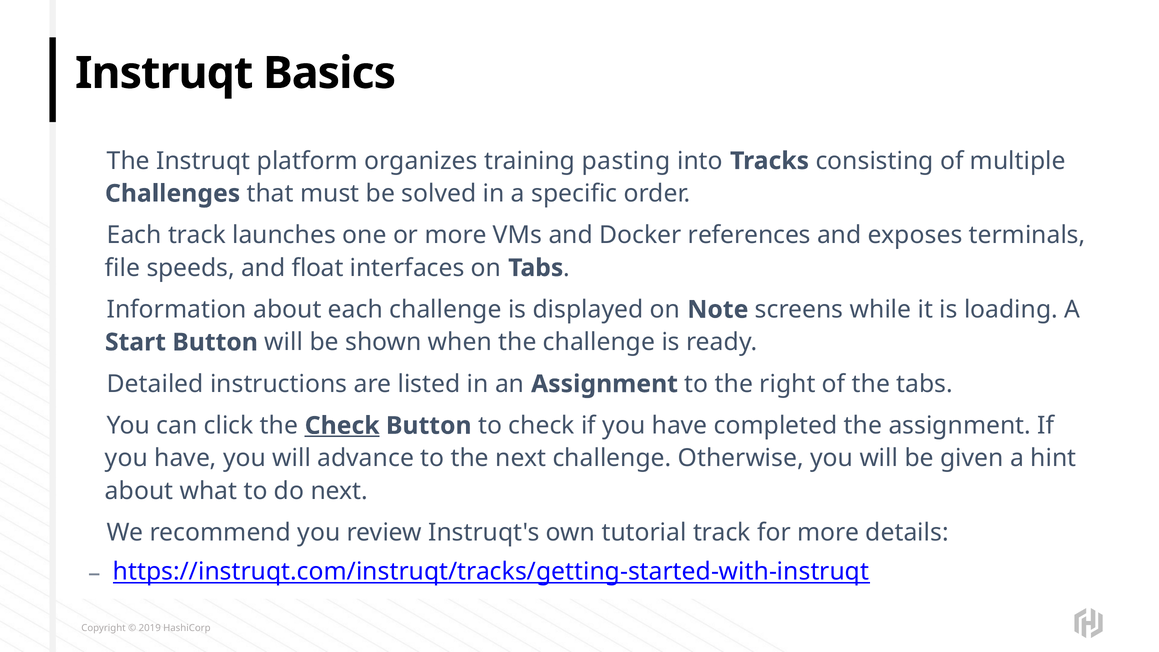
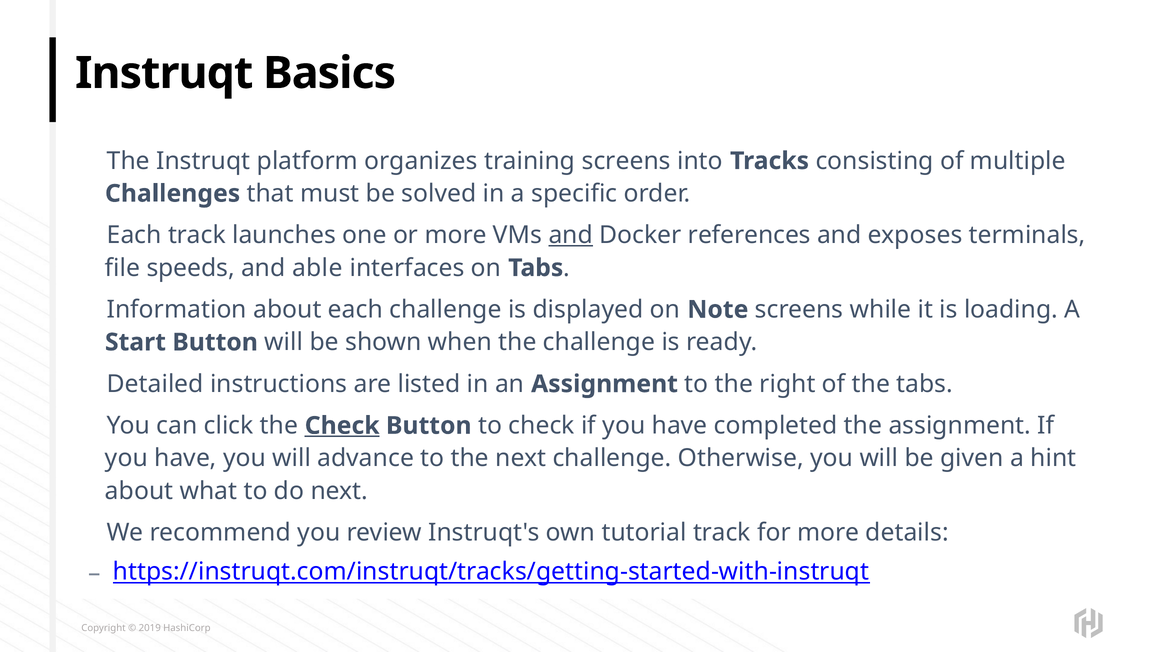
training pasting: pasting -> screens (626, 161)
and underline: none -> present (571, 235)
float: float -> able (317, 268)
